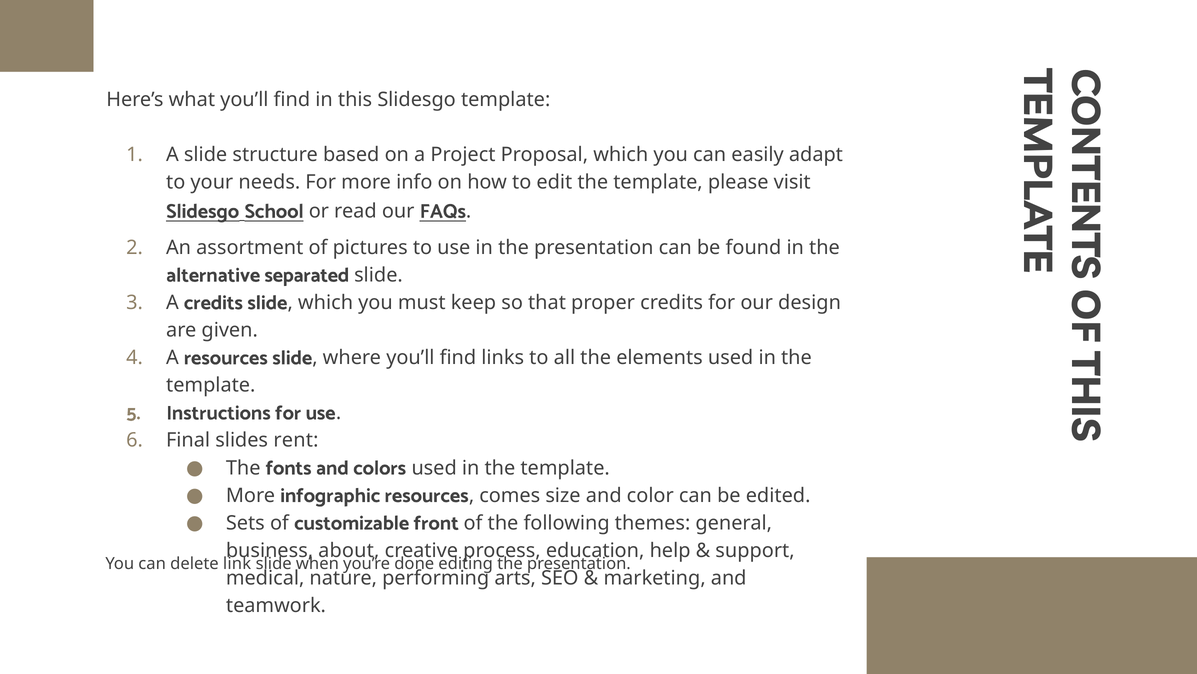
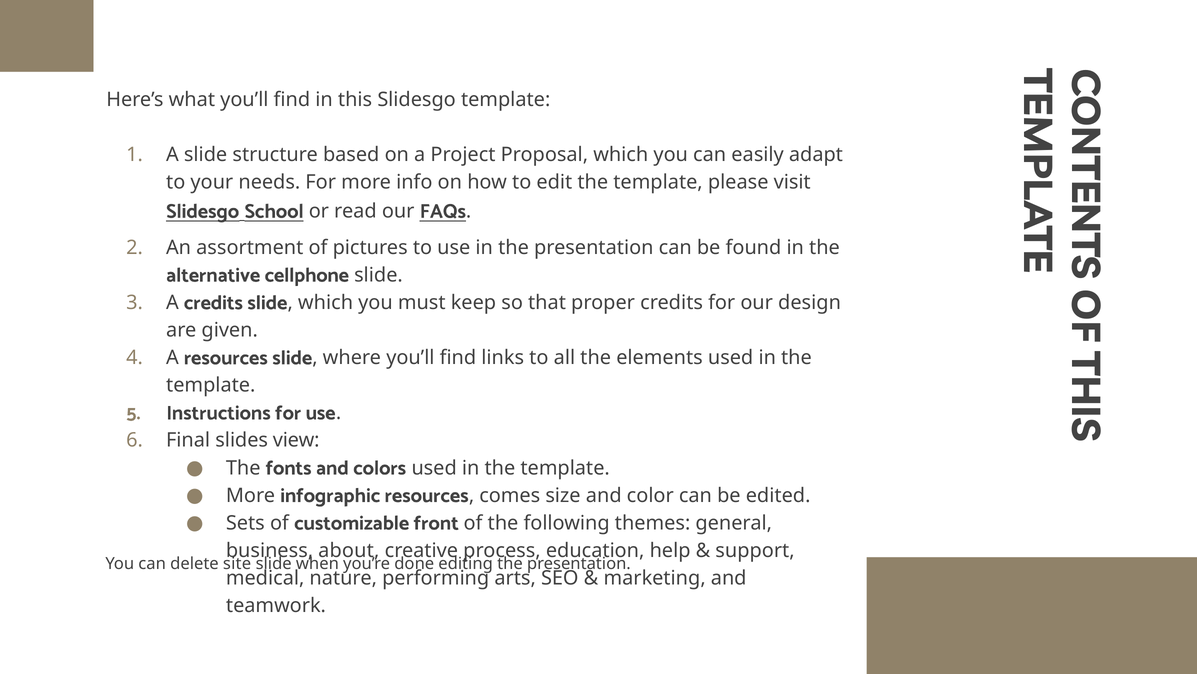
separated: separated -> cellphone (307, 275)
rent: rent -> view (296, 440)
link: link -> site (237, 563)
